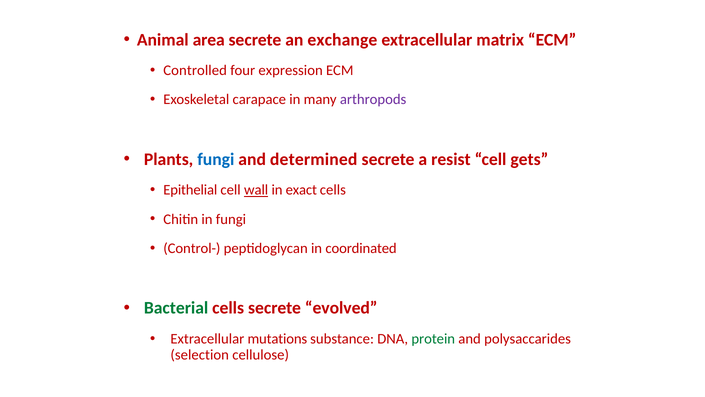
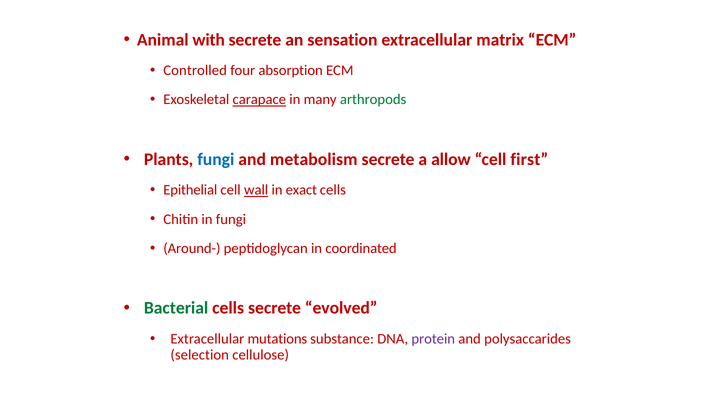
area: area -> with (209, 40)
exchange: exchange -> sensation (342, 40)
expression: expression -> absorption (291, 70)
carapace underline: none -> present (259, 99)
arthropods colour: purple -> green (373, 99)
determined: determined -> metabolism (314, 159)
resist: resist -> allow (451, 159)
gets: gets -> first (529, 159)
Control-: Control- -> Around- (192, 248)
protein colour: green -> purple (433, 338)
